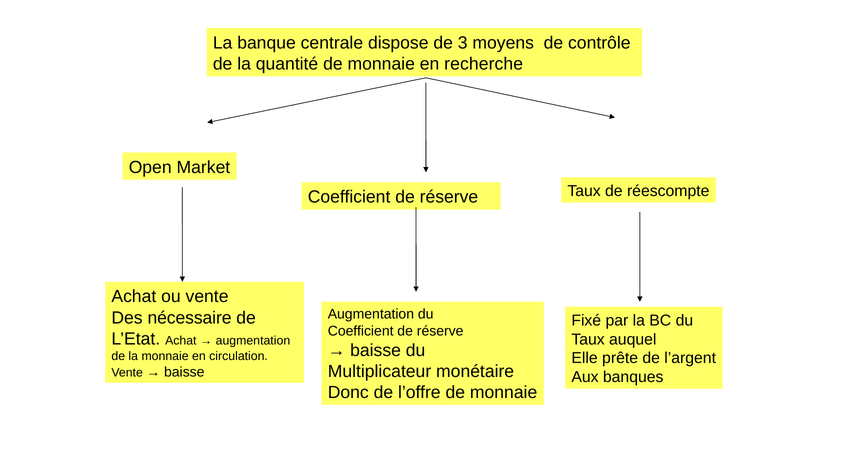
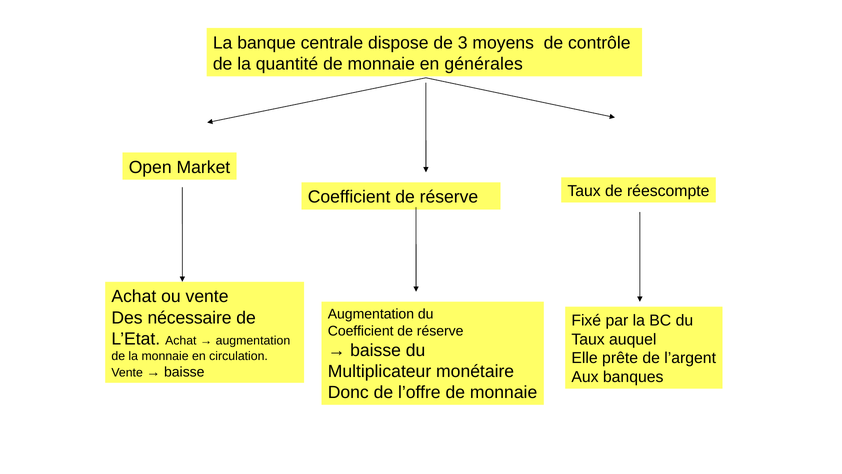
recherche: recherche -> générales (484, 64)
